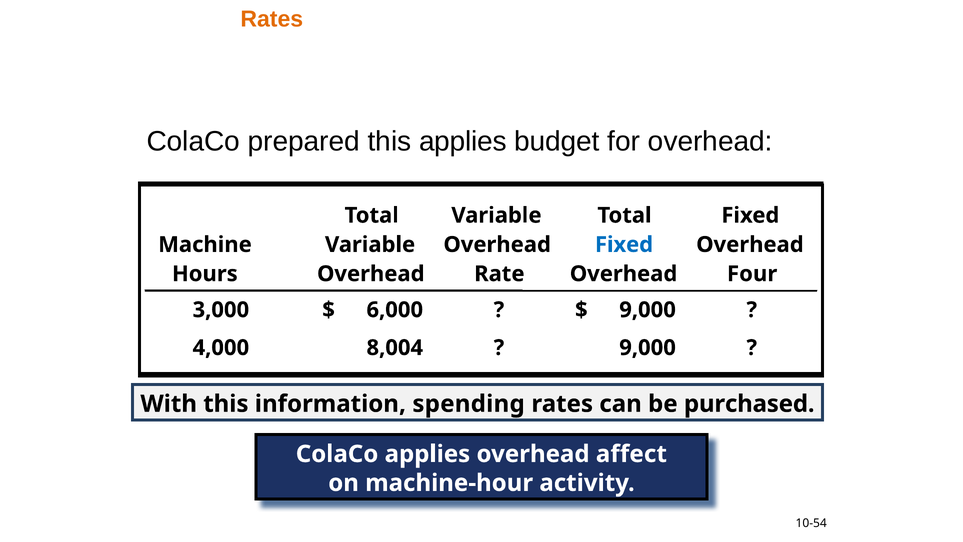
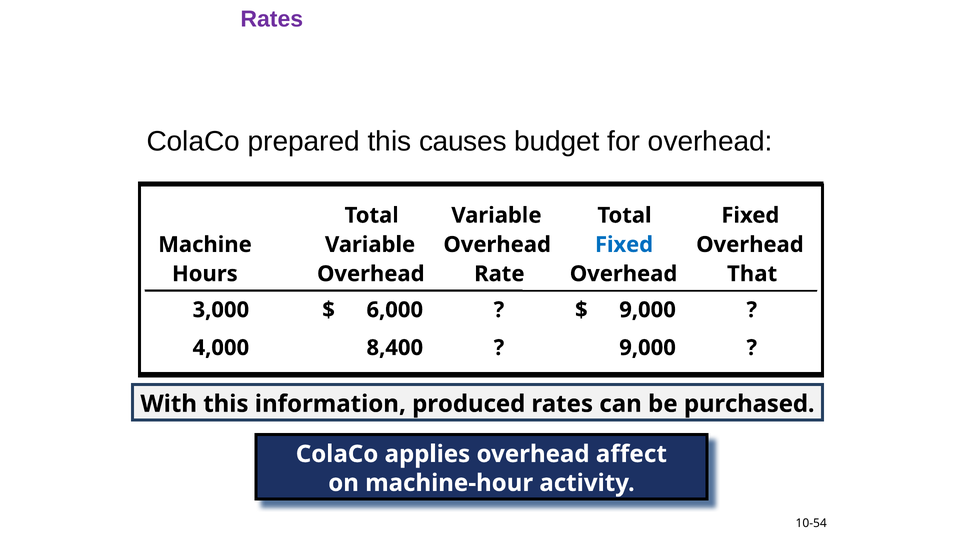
Rates colour: orange -> purple (272, 19)
this applies: applies -> causes (463, 141)
Four: Four -> That (752, 274)
8,004: 8,004 -> 8,400 (395, 348)
spending: spending -> produced (469, 404)
